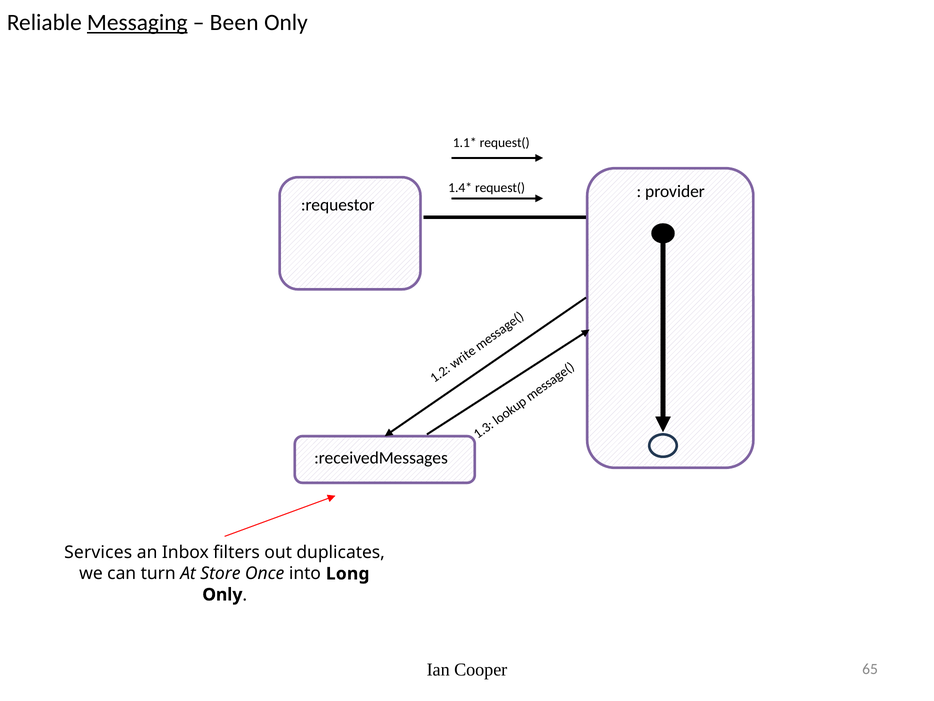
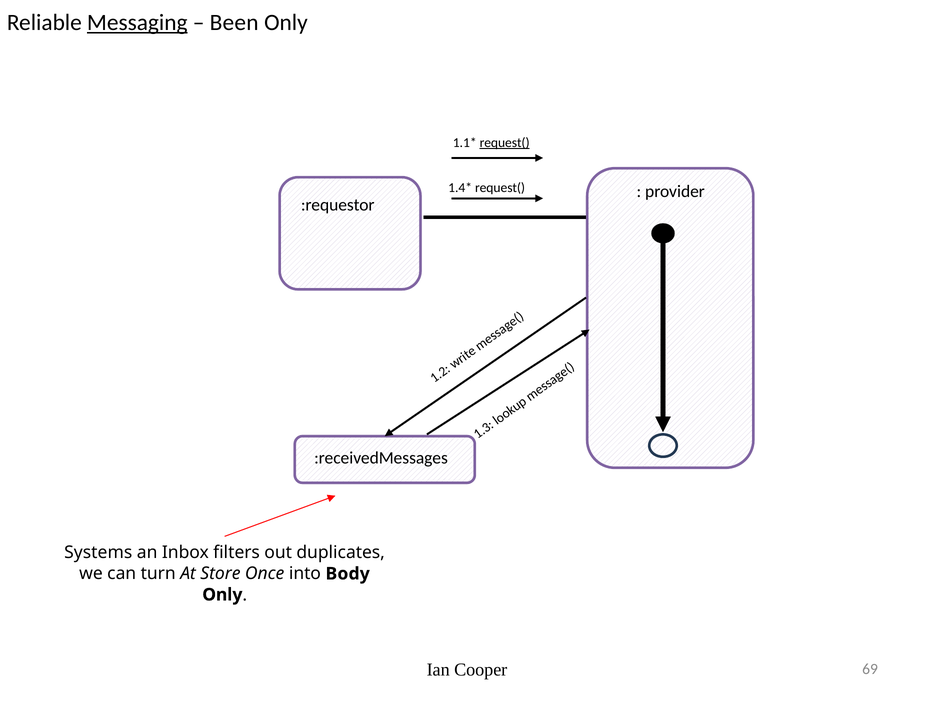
request( underline: none -> present (505, 143)
Services: Services -> Systems (98, 552)
Long: Long -> Body (348, 573)
65: 65 -> 69 (870, 669)
